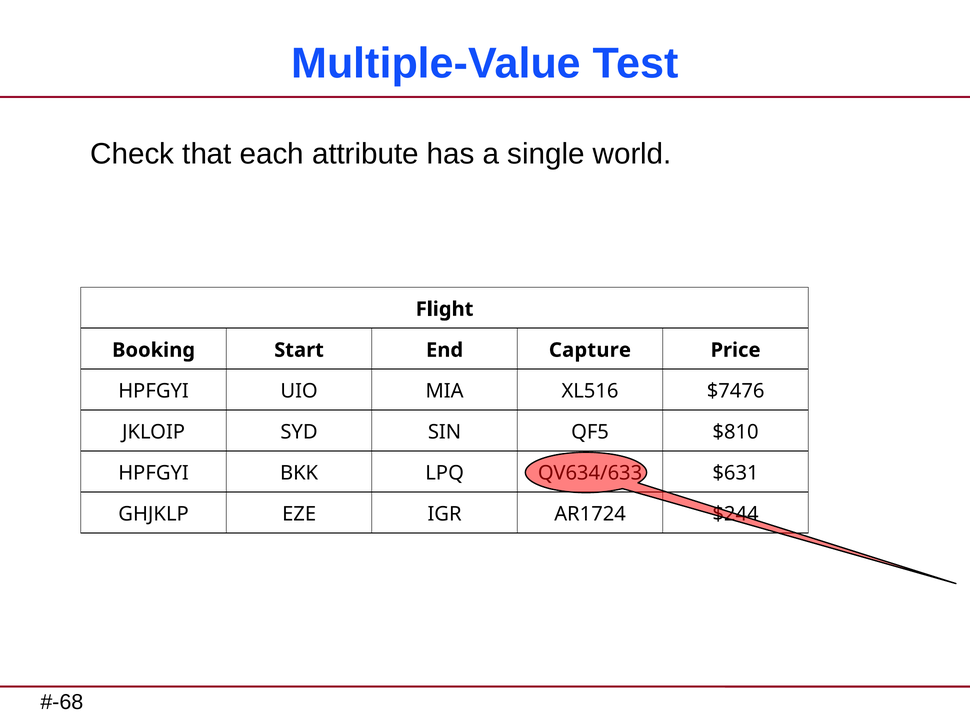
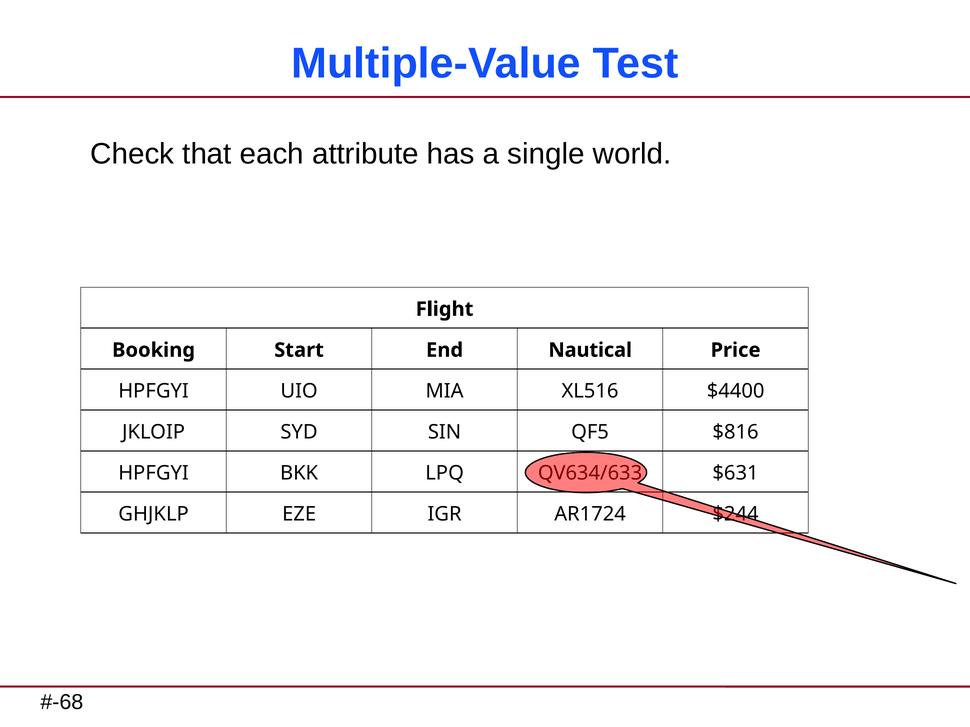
Capture: Capture -> Nautical (590, 350)
$7476: $7476 -> $4400 (736, 391)
$810: $810 -> $816 (736, 432)
